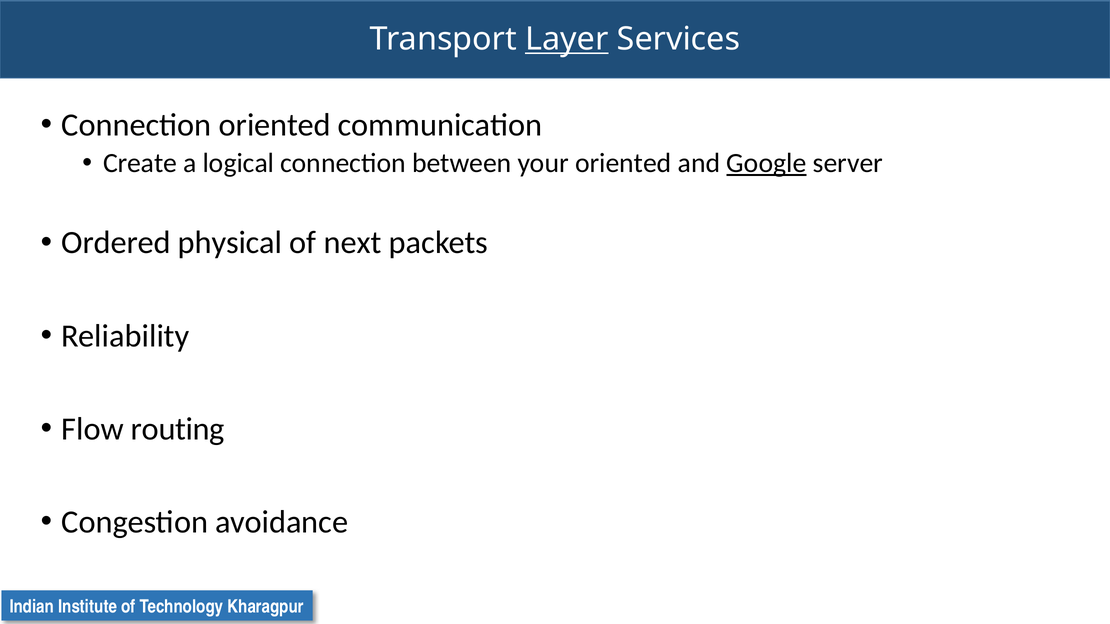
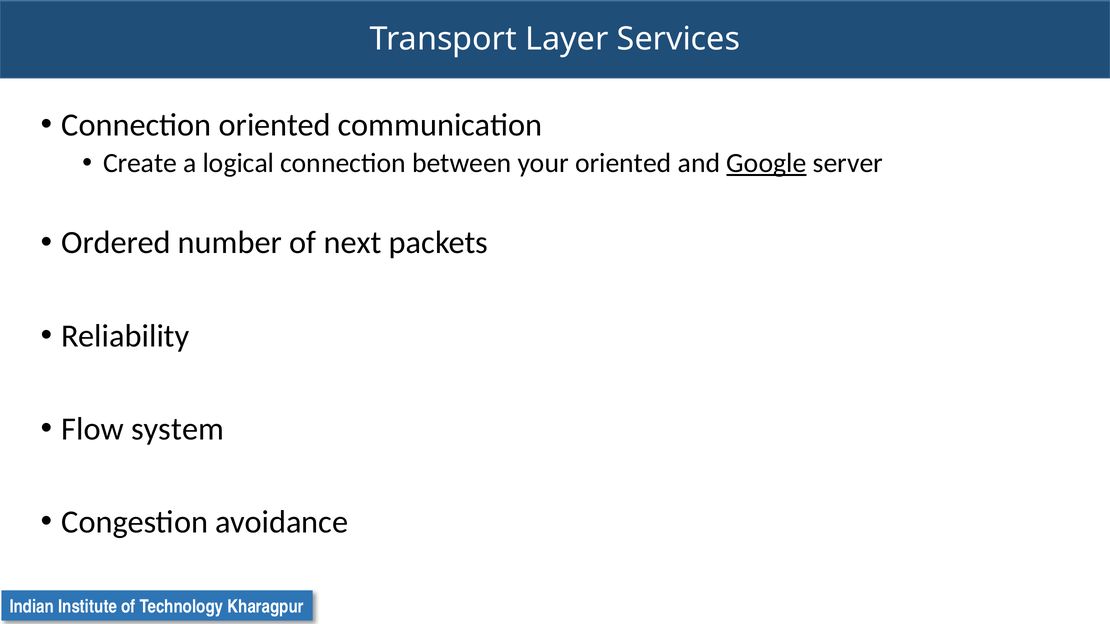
Layer underline: present -> none (567, 39)
physical: physical -> number (230, 243)
routing: routing -> system (178, 429)
